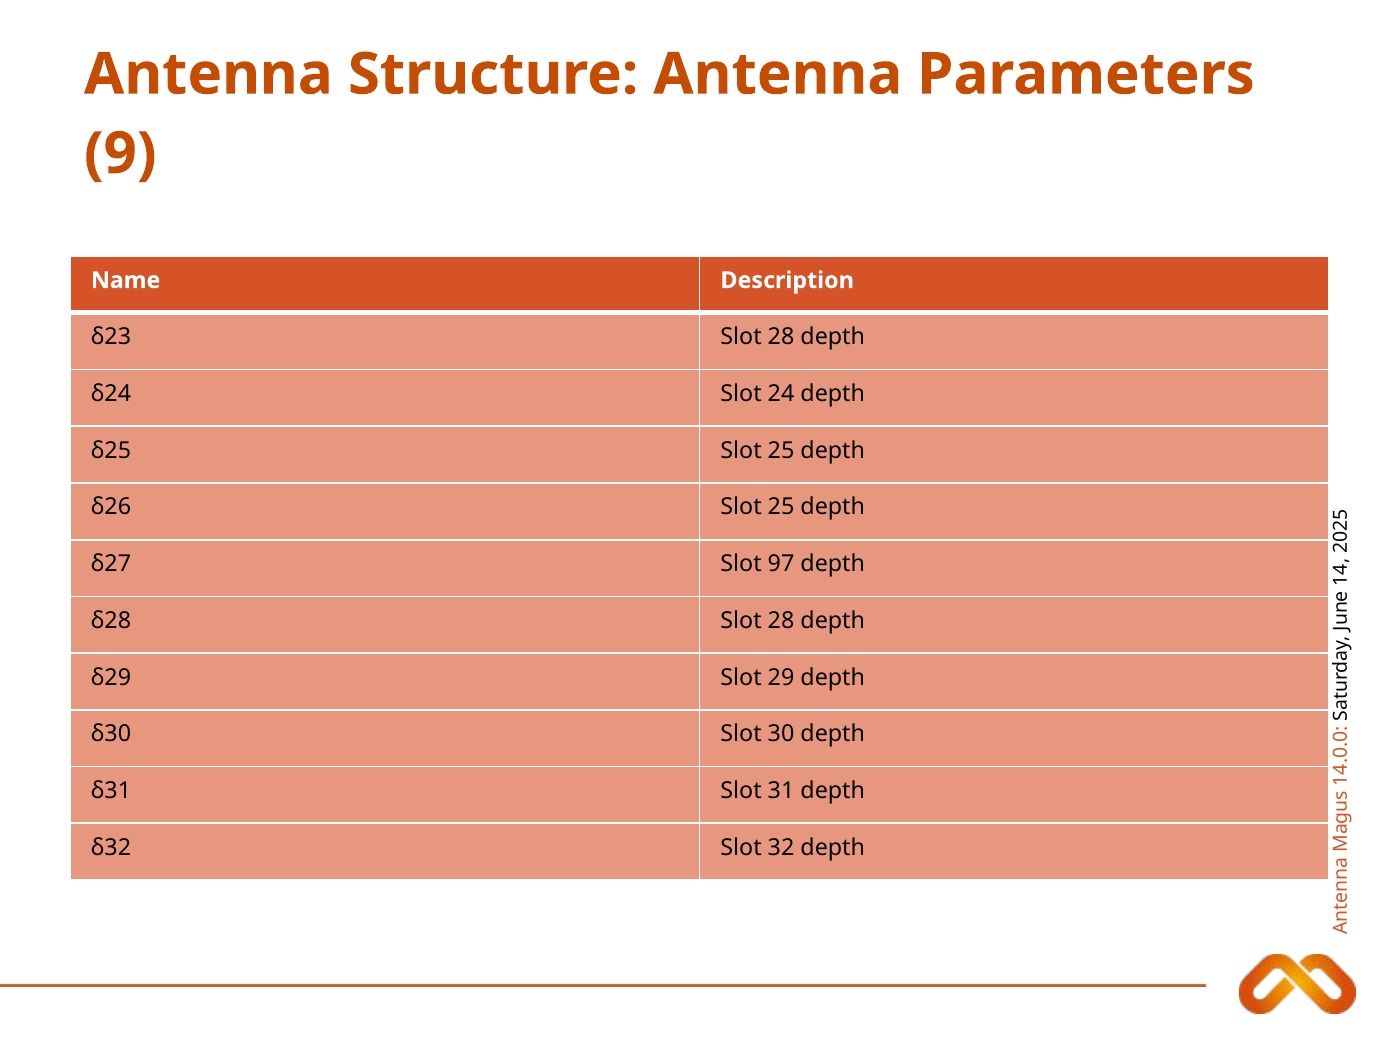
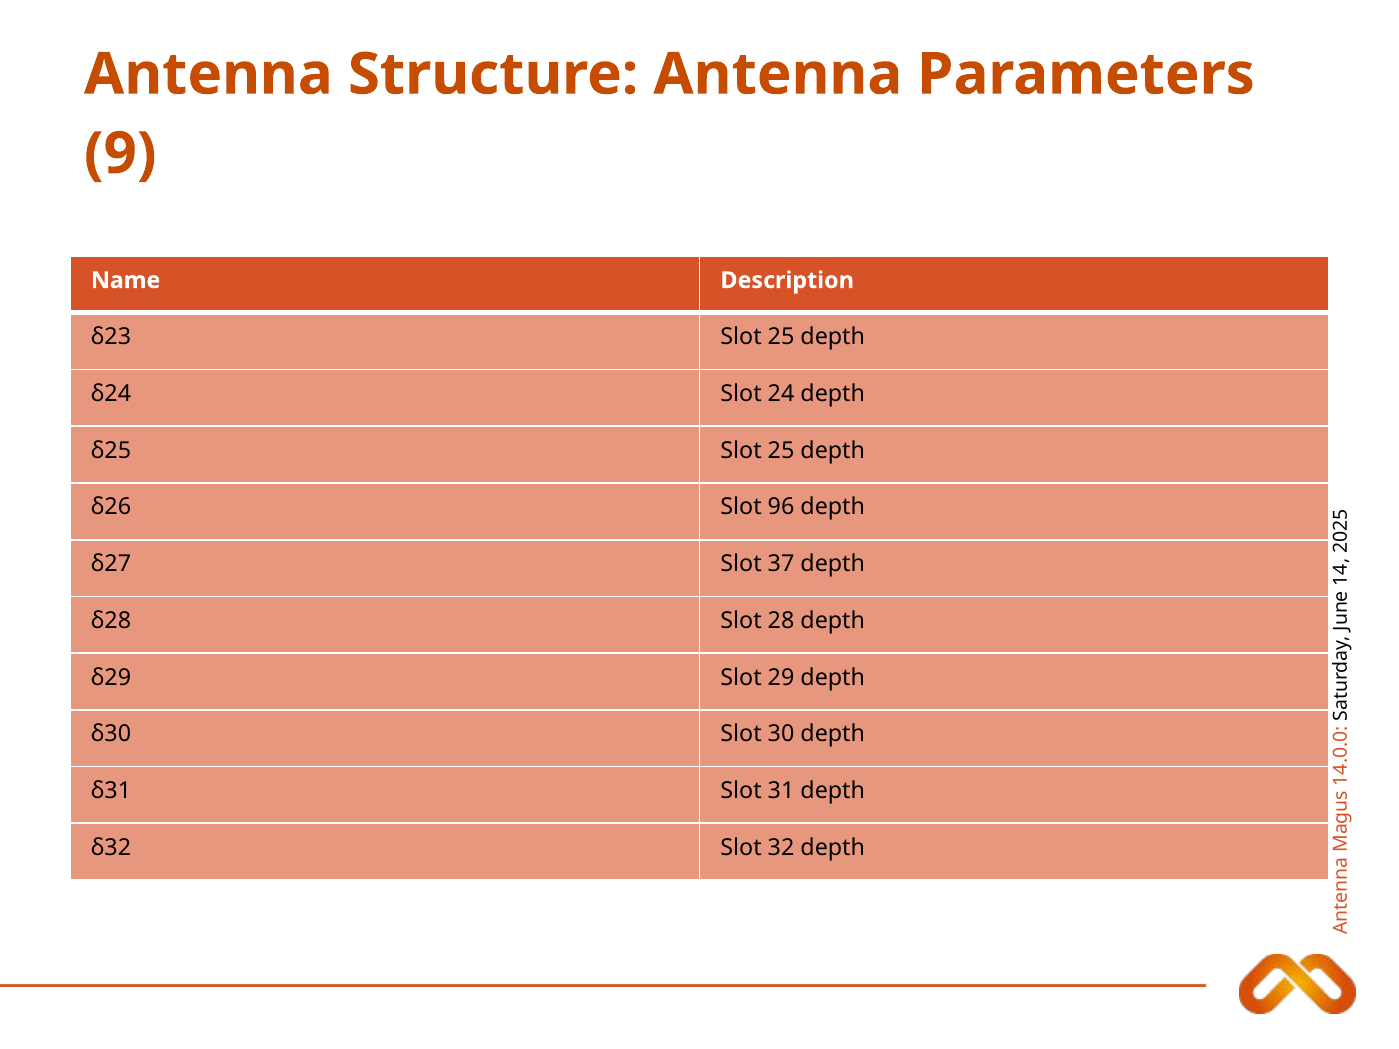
δ23 Slot 28: 28 -> 25 (781, 337)
δ26 Slot 25: 25 -> 96 (781, 507)
97: 97 -> 37 (781, 564)
